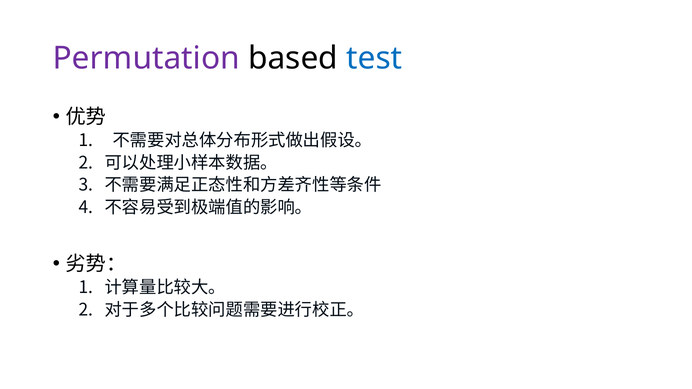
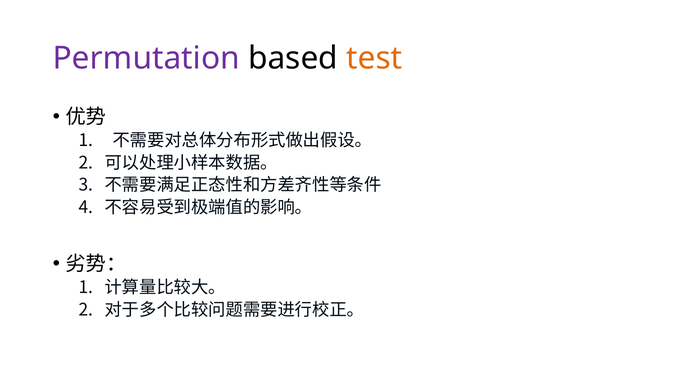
test colour: blue -> orange (374, 58)
